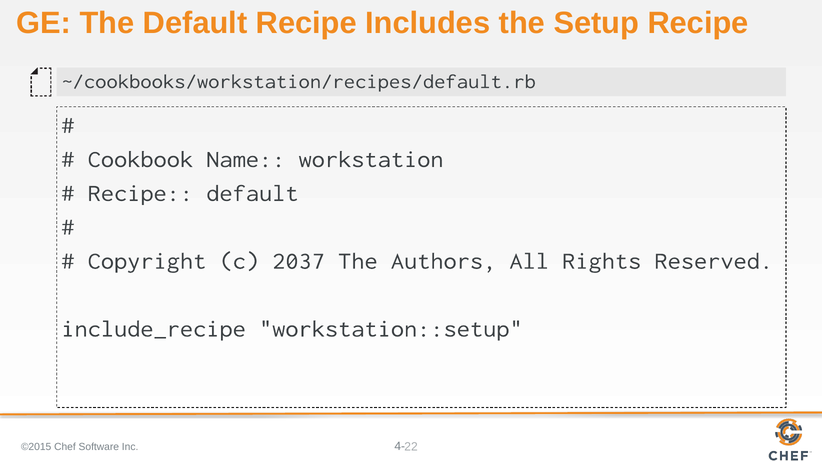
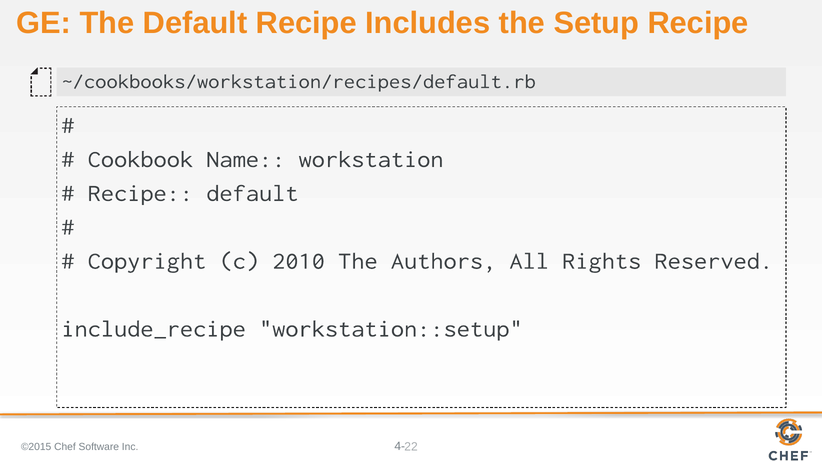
2037: 2037 -> 2010 (299, 261)
